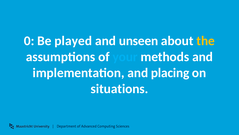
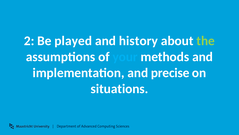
0: 0 -> 2 (29, 41)
unseen: unseen -> history (138, 41)
the colour: yellow -> light green (206, 41)
placing: placing -> precise (170, 73)
